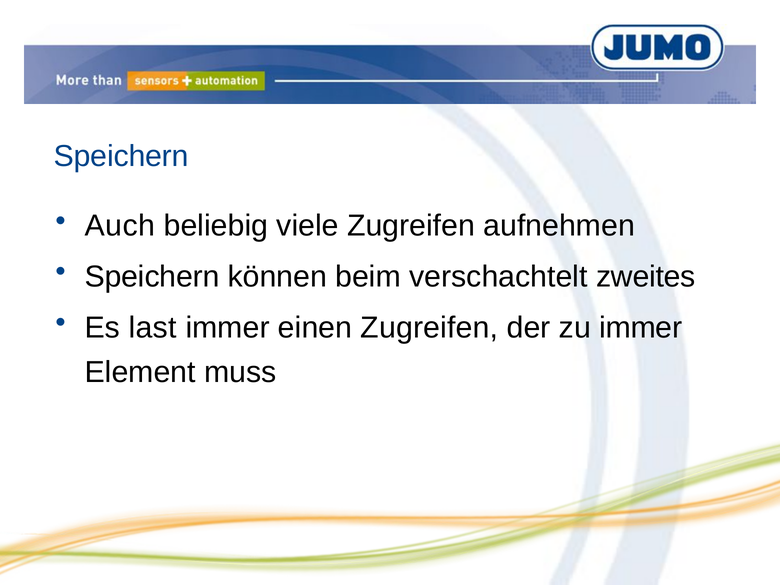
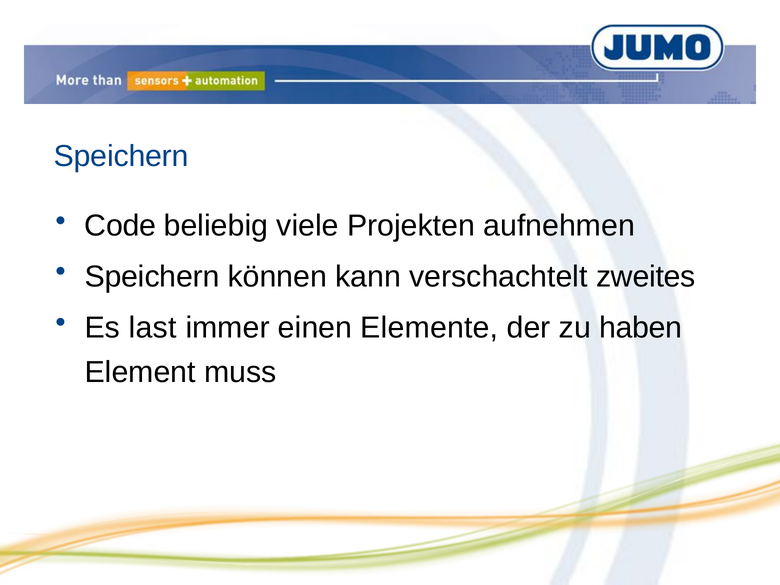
Auch: Auch -> Code (120, 226)
viele Zugreifen: Zugreifen -> Projekten (411, 226)
beim: beim -> kann (368, 277)
einen Zugreifen: Zugreifen -> Elemente (429, 328)
zu immer: immer -> haben (641, 328)
